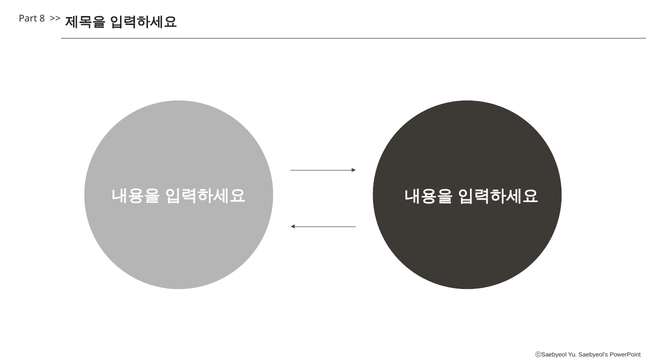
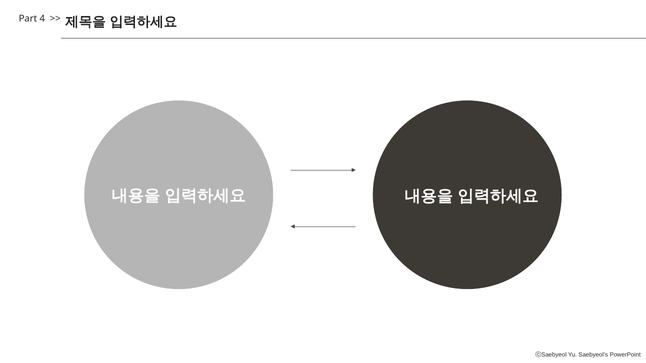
8: 8 -> 4 (42, 19)
